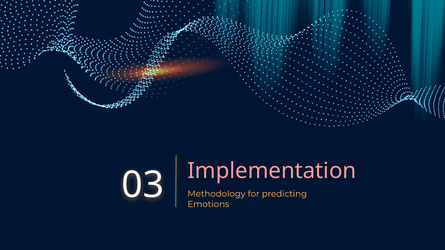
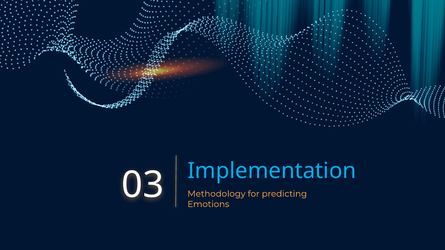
Implementation colour: pink -> light blue (272, 171)
